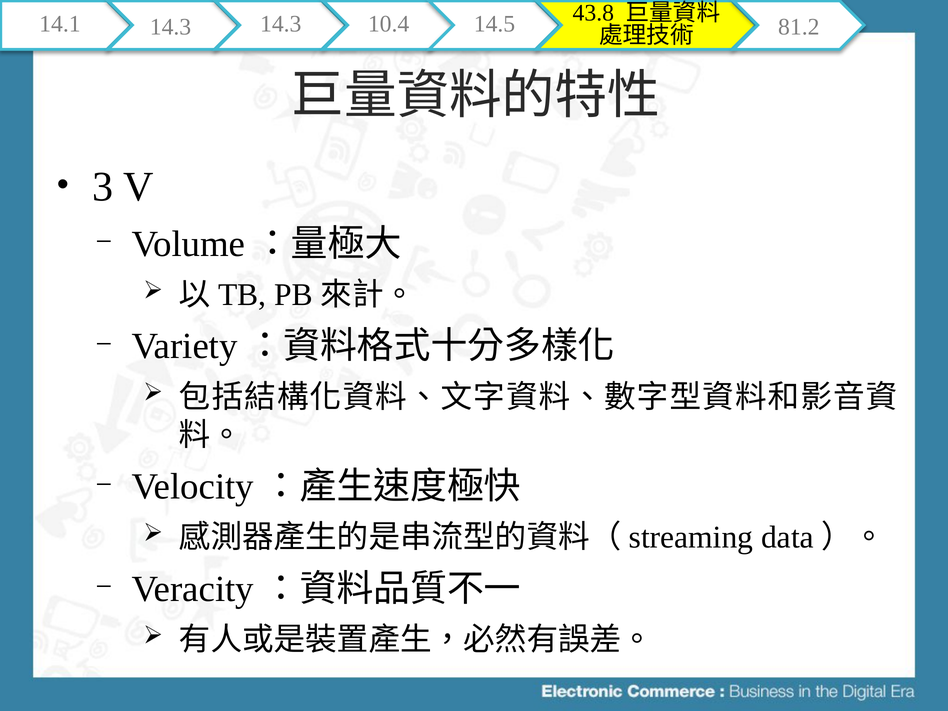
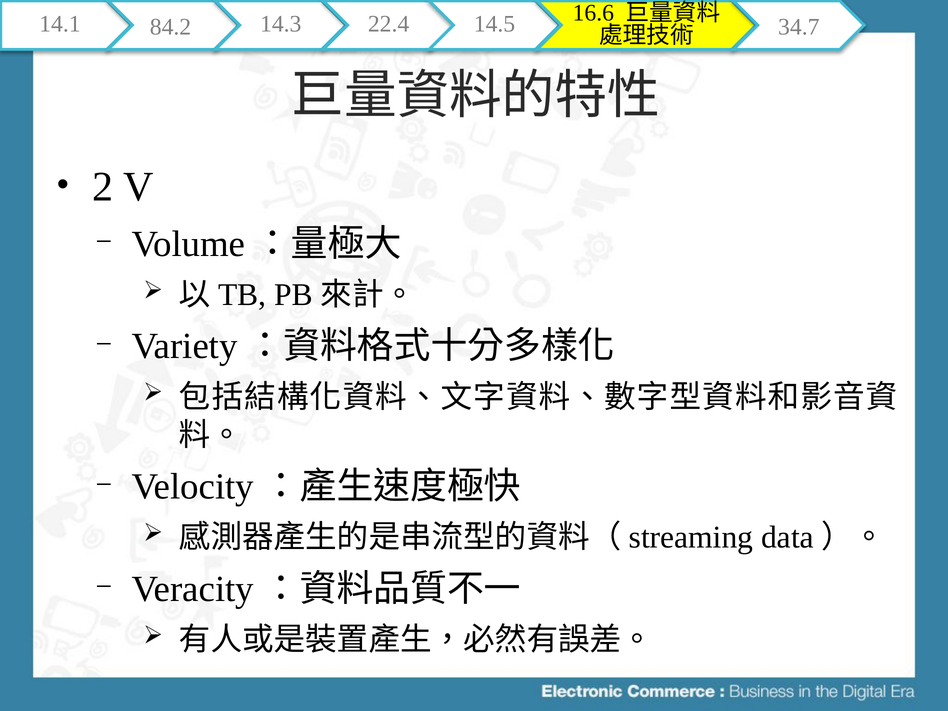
14.1 14.3: 14.3 -> 84.2 (171, 27)
10.4: 10.4 -> 22.4 (389, 24)
43.8: 43.8 -> 16.6 (593, 13)
81.2: 81.2 -> 34.7 (799, 27)
3: 3 -> 2 (103, 187)
